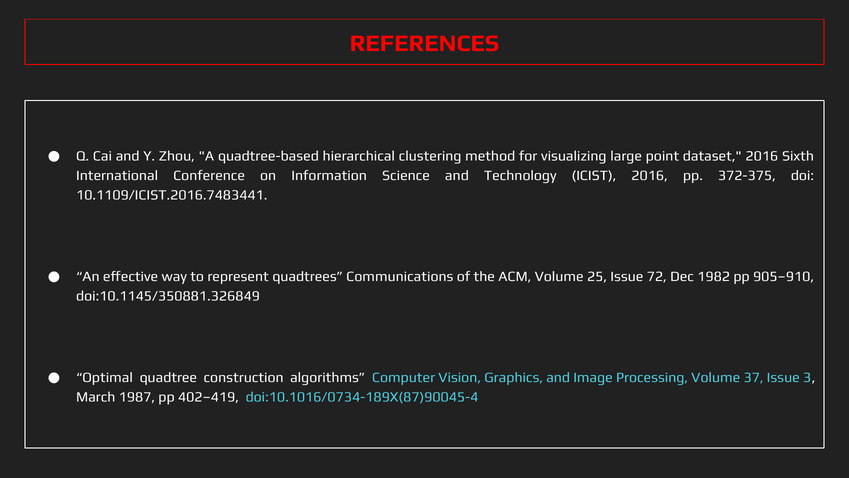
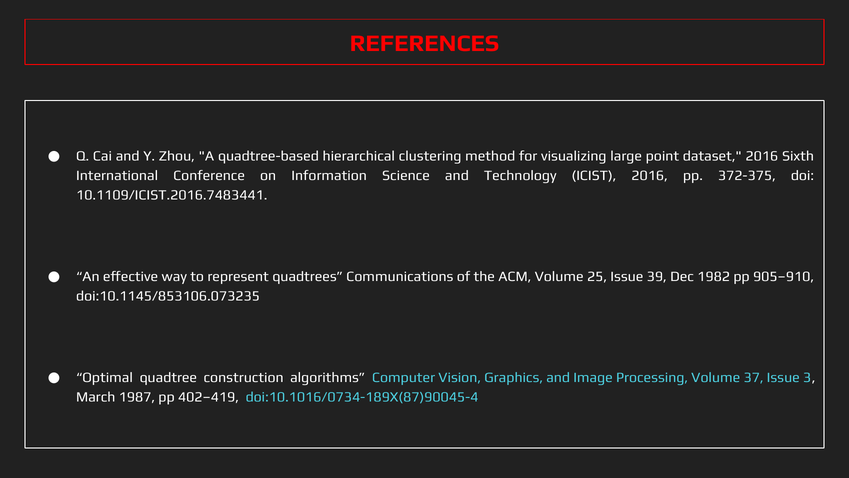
72: 72 -> 39 (657, 276)
doi:10.1145/350881.326849: doi:10.1145/350881.326849 -> doi:10.1145/853106.073235 (168, 296)
